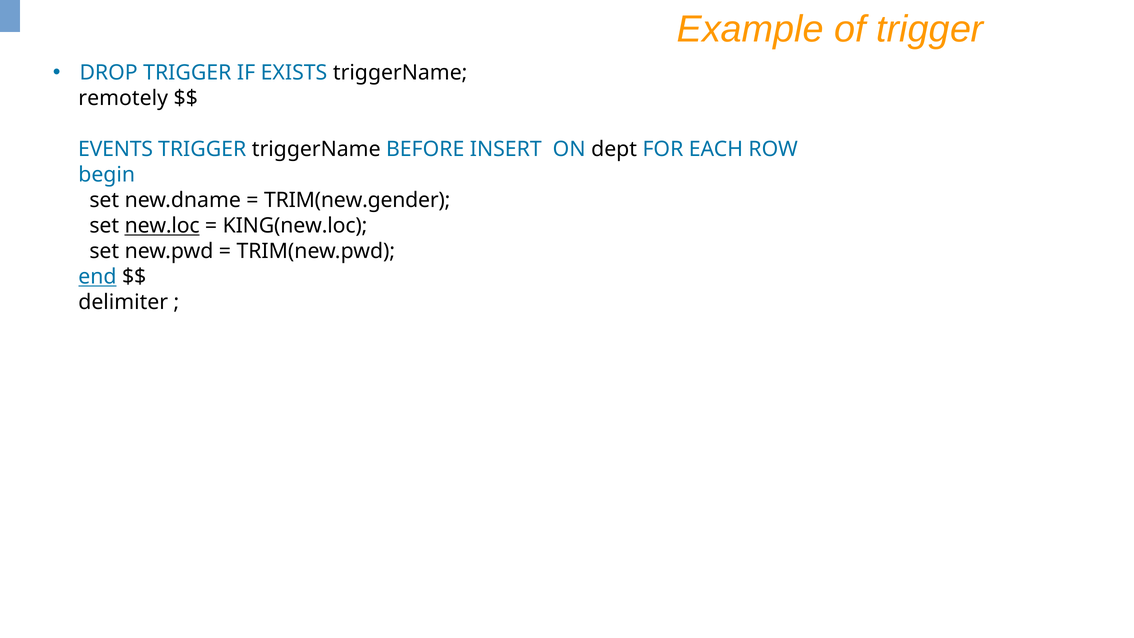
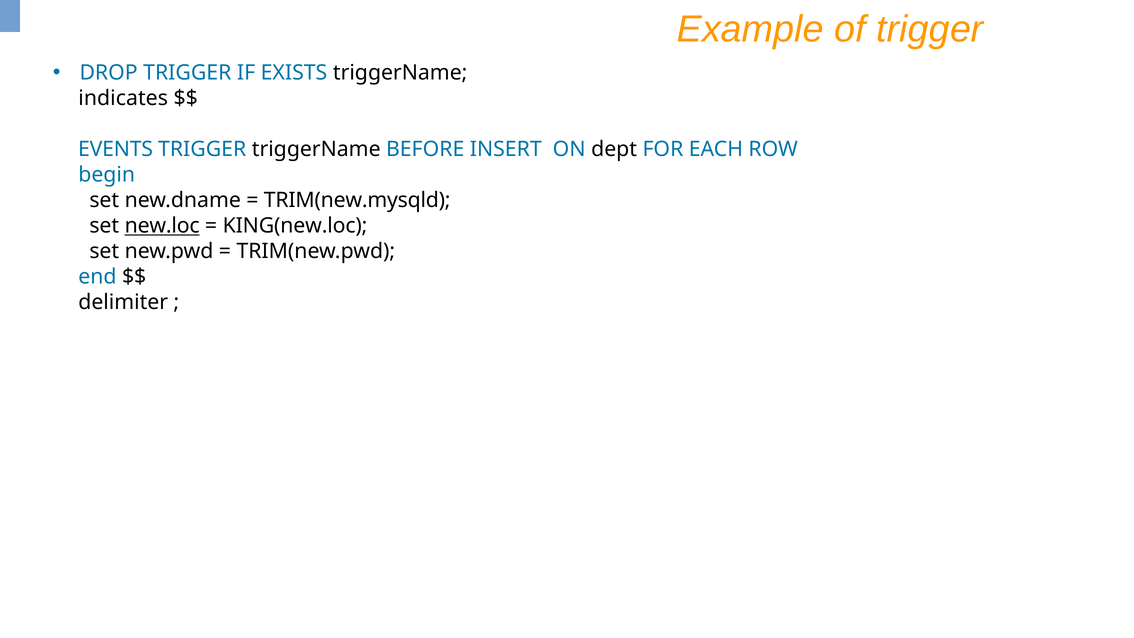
remotely: remotely -> indicates (123, 98)
TRIM(new.gender: TRIM(new.gender -> TRIM(new.mysqld (357, 200)
end underline: present -> none (97, 277)
